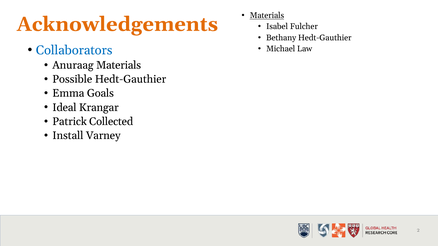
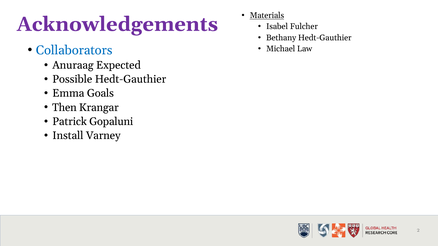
Acknowledgements colour: orange -> purple (117, 24)
Anuraag Materials: Materials -> Expected (118, 65)
Ideal: Ideal -> Then (64, 108)
Collected: Collected -> Gopaluni (111, 122)
